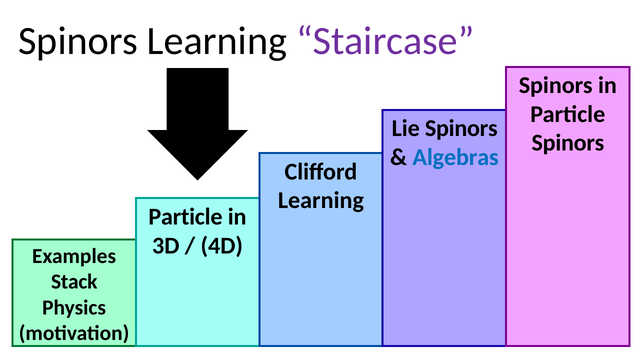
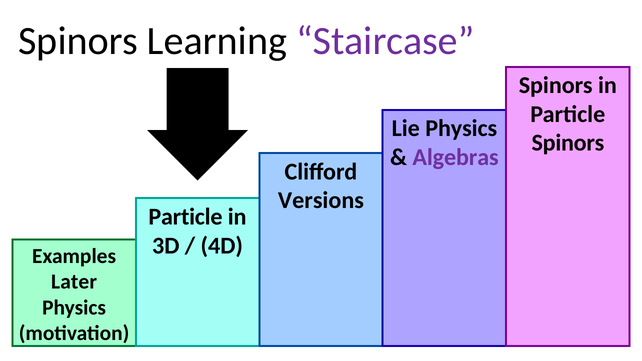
Lie Spinors: Spinors -> Physics (461, 129)
Algebras colour: blue -> purple (456, 157)
Learning: Learning -> Versions (321, 201)
Stack: Stack -> Later (74, 282)
